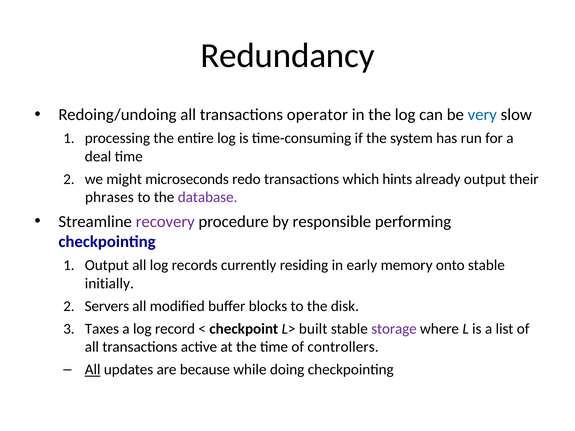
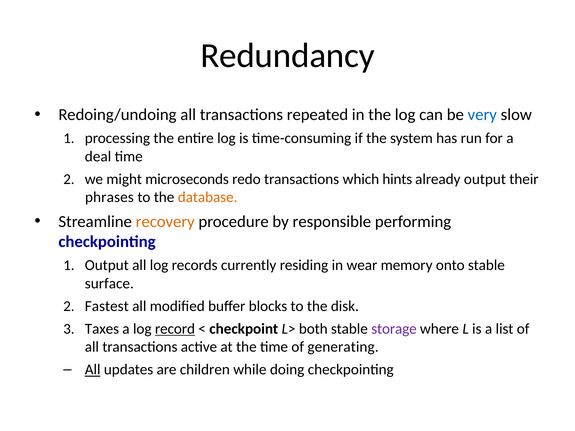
operator: operator -> repeated (317, 115)
database colour: purple -> orange (208, 197)
recovery colour: purple -> orange (165, 222)
early: early -> wear (362, 265)
initially: initially -> surface (109, 284)
Servers: Servers -> Fastest (107, 306)
record underline: none -> present (175, 329)
built: built -> both (313, 329)
controllers: controllers -> generating (343, 347)
because: because -> children (205, 370)
